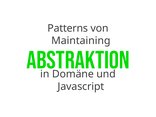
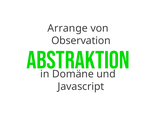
Patterns: Patterns -> Arrange (68, 28)
Maintaining: Maintaining -> Observation (81, 41)
